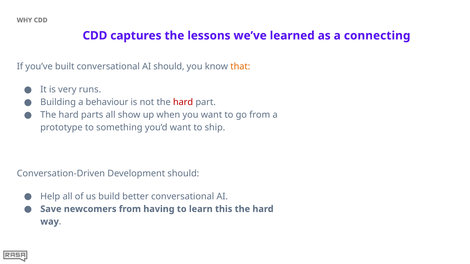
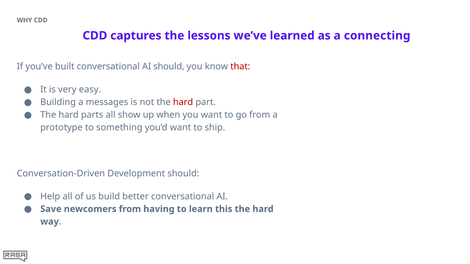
that colour: orange -> red (240, 67)
runs: runs -> easy (90, 90)
behaviour: behaviour -> messages (107, 102)
